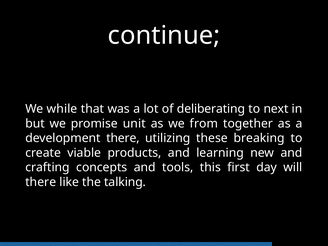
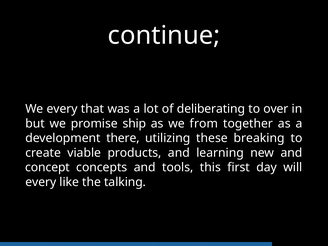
We while: while -> every (62, 109)
next: next -> over (276, 109)
unit: unit -> ship (134, 124)
crafting: crafting -> concept (48, 167)
there: there -> every (41, 182)
